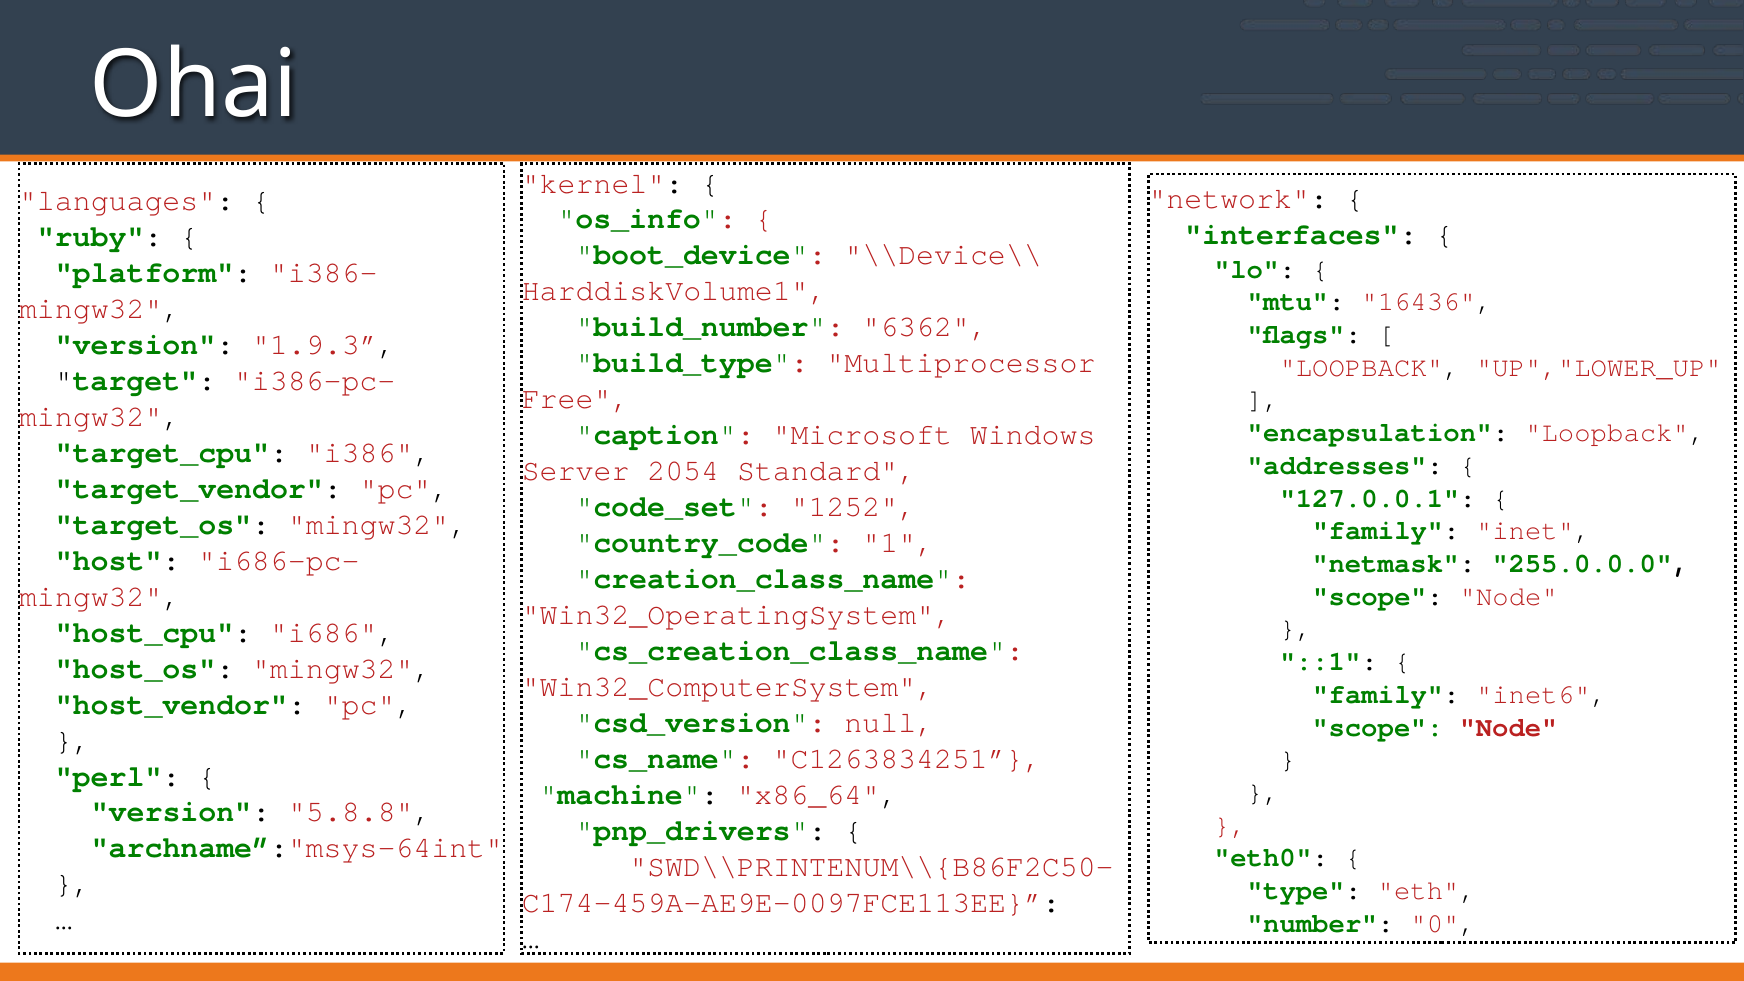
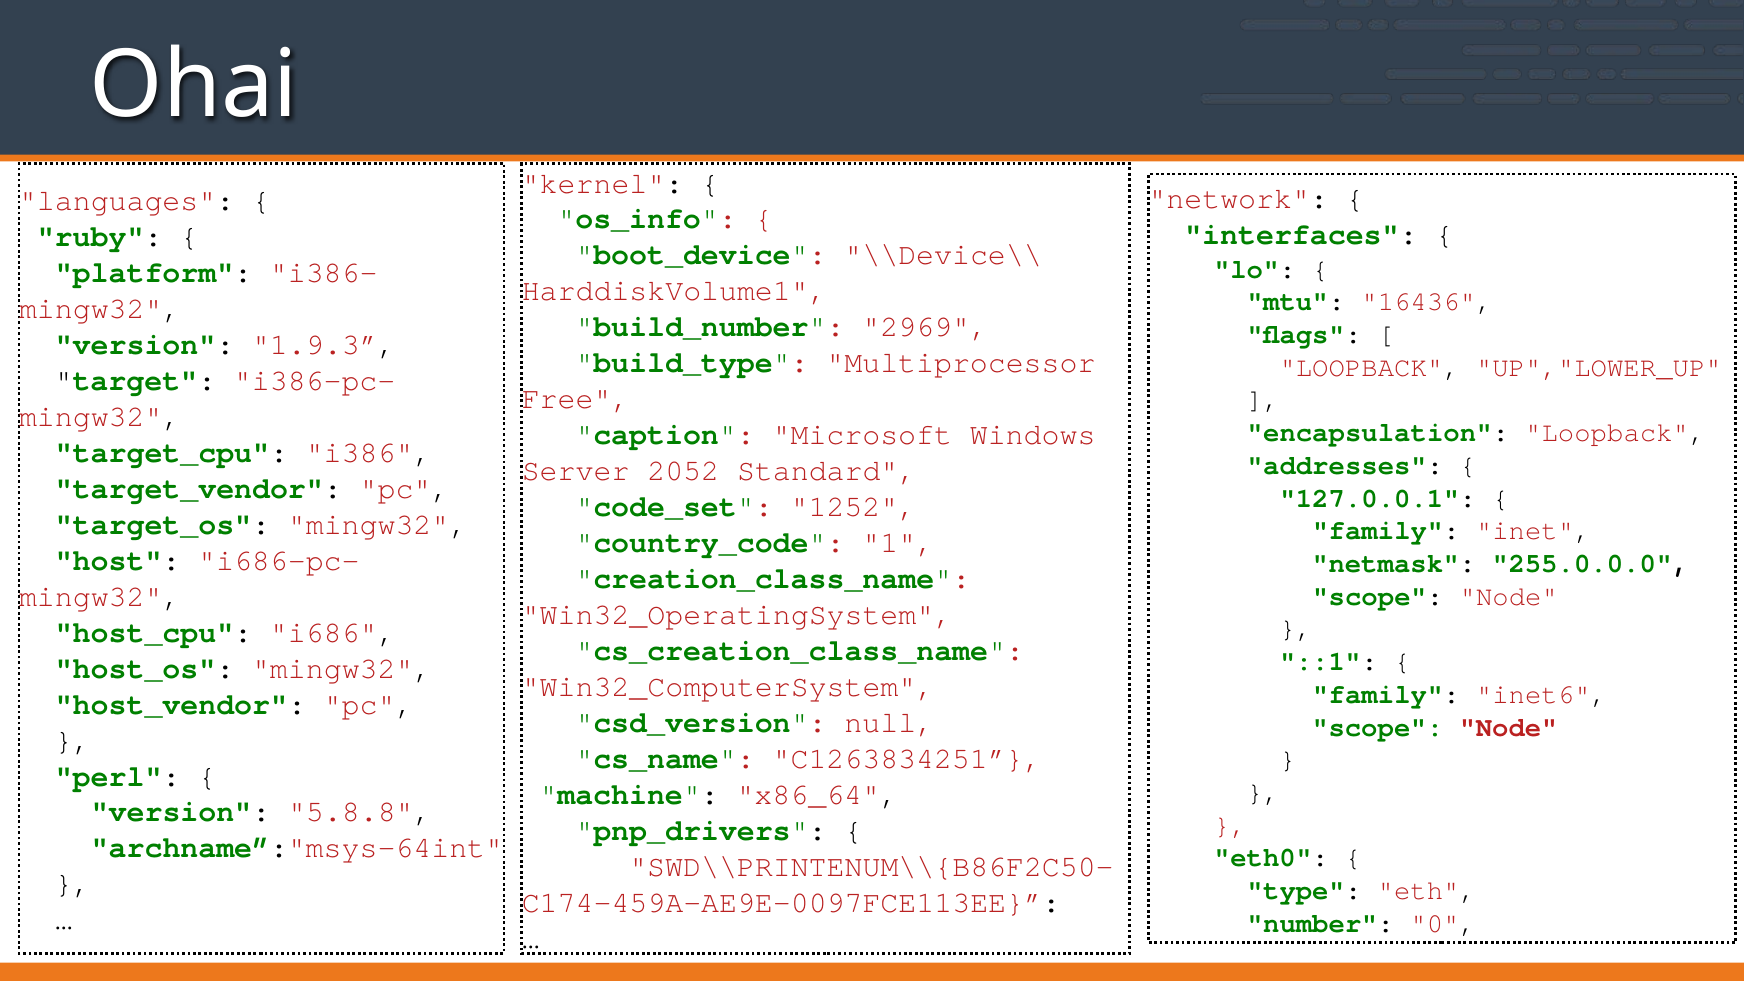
6362: 6362 -> 2969 (925, 327)
2054: 2054 -> 2052 (683, 471)
